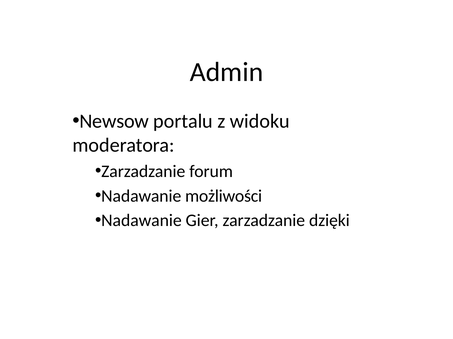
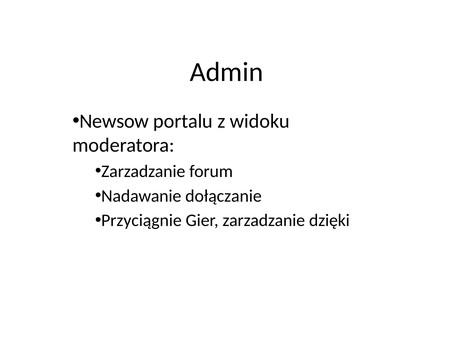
możliwości: możliwości -> dołączanie (224, 196)
Nadawanie: Nadawanie -> Przyciągnie (141, 221)
